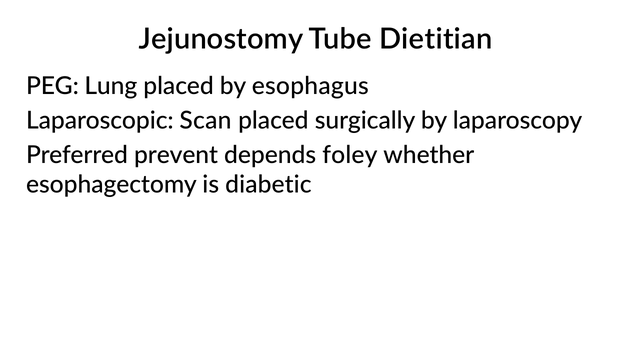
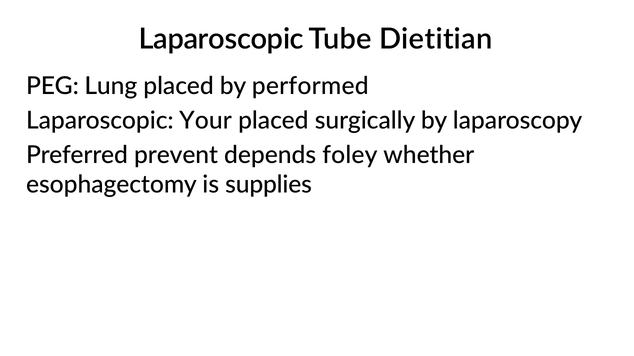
Jejunostomy: Jejunostomy -> Laparoscopic (221, 39)
esophagus: esophagus -> performed (310, 86)
Scan: Scan -> Your (206, 121)
diabetic: diabetic -> supplies (269, 185)
